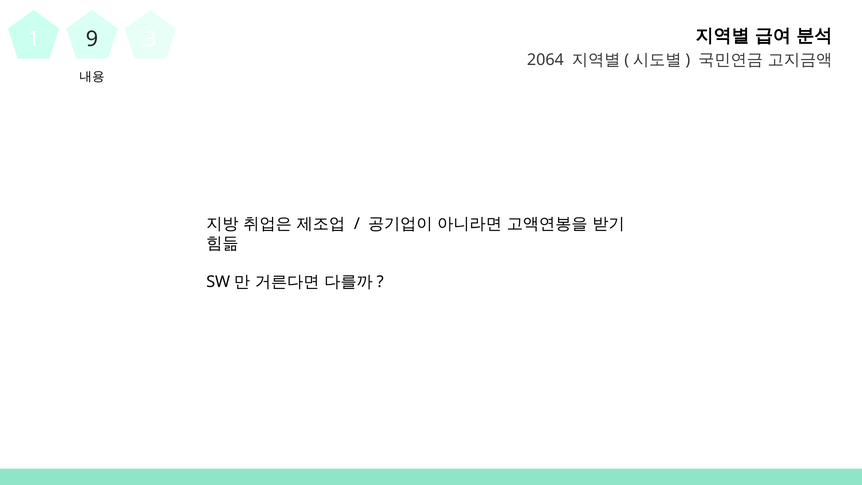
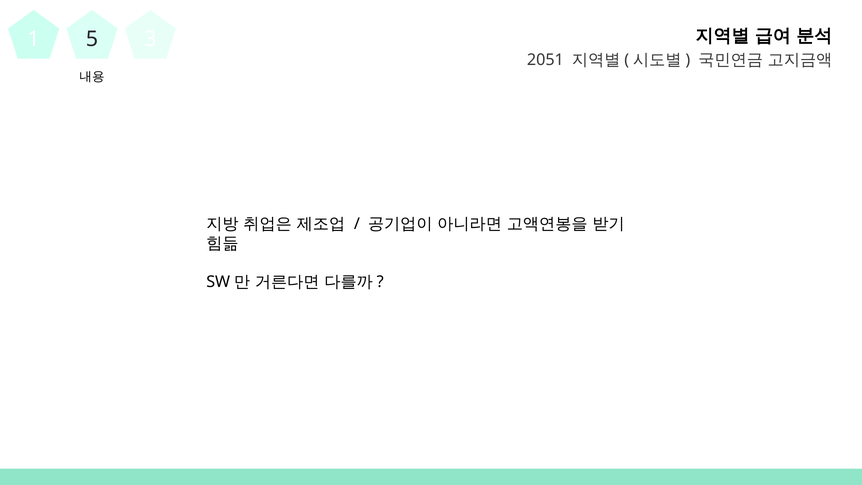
9: 9 -> 5 (92, 39)
2064: 2064 -> 2051 (545, 60)
